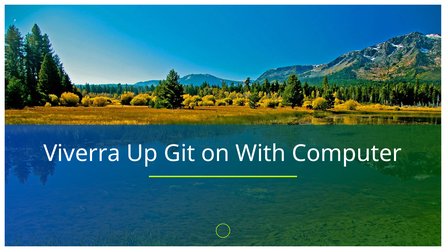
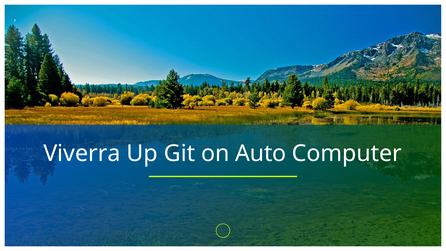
With: With -> Auto (261, 153)
